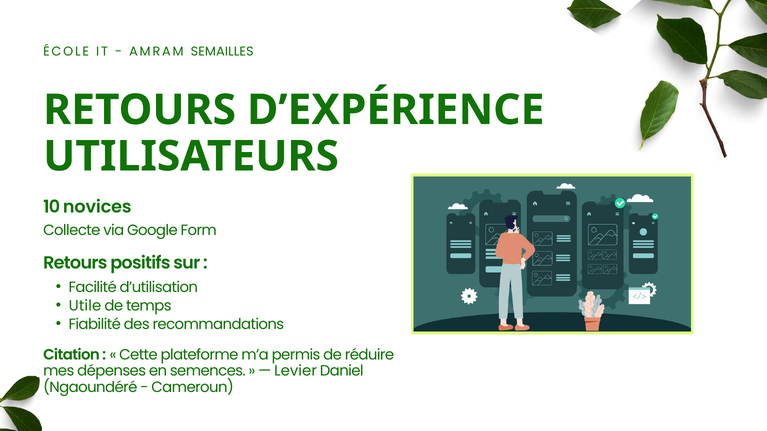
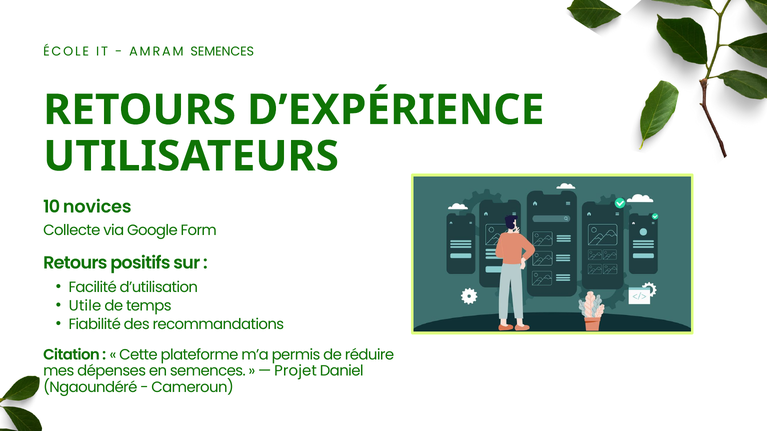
AMRAM SEMAILLES: SEMAILLES -> SEMENCES (222, 51)
Levier: Levier -> Projet (296, 371)
